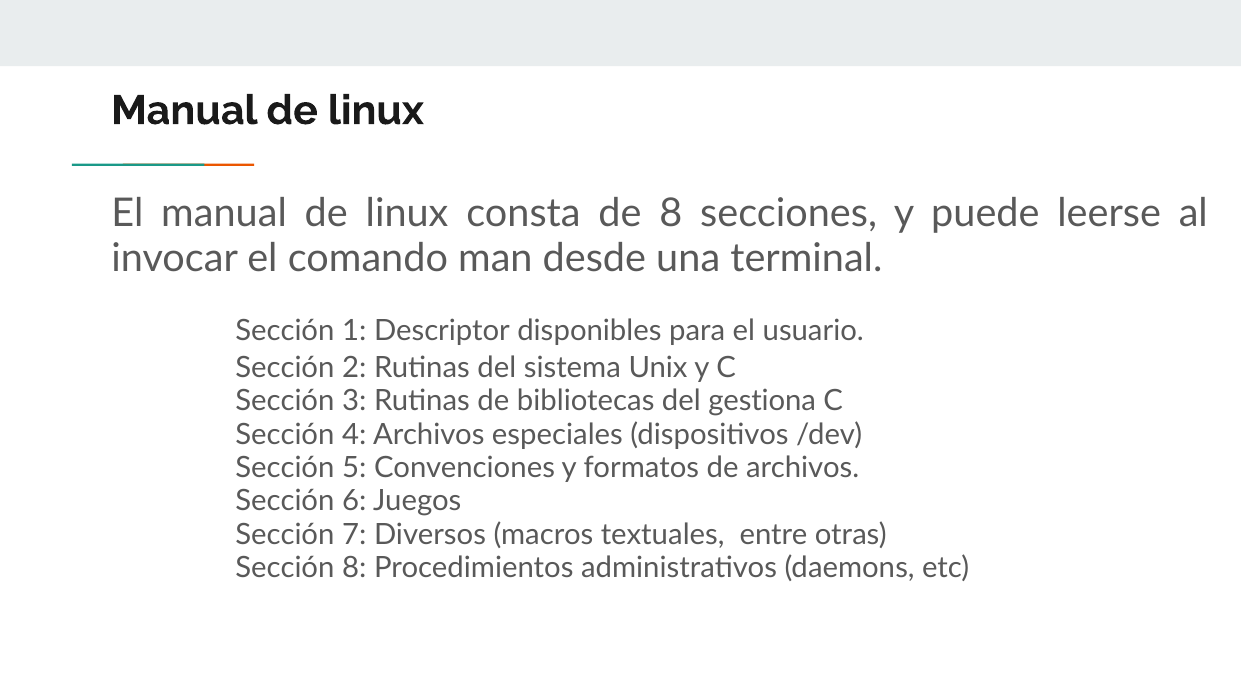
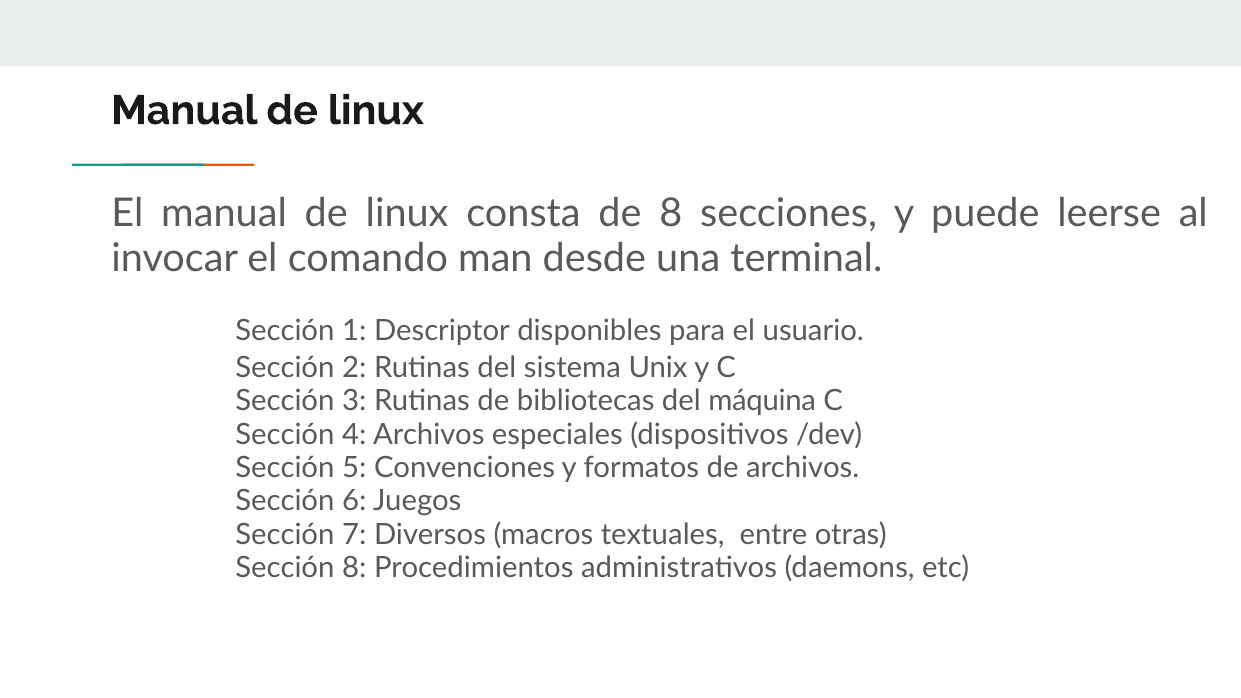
gestiona: gestiona -> máquina (762, 401)
